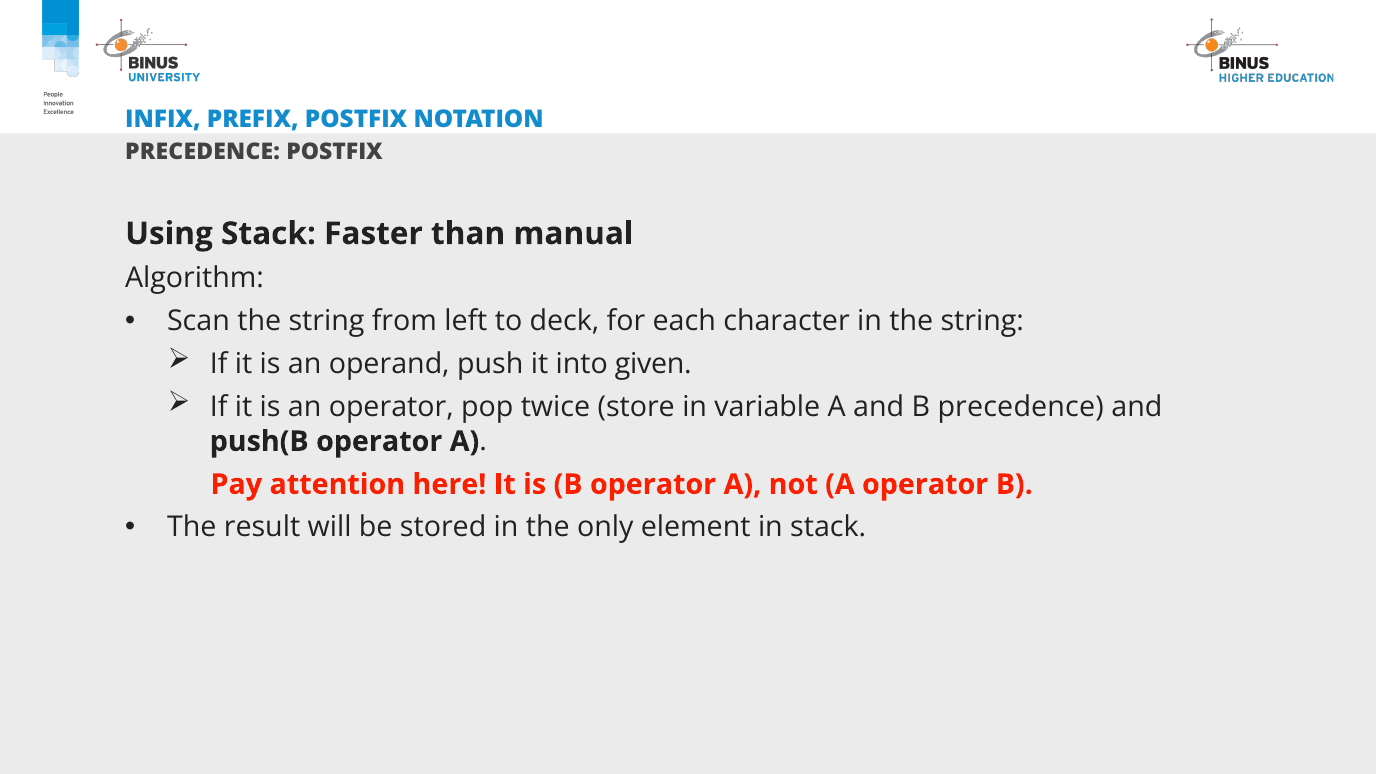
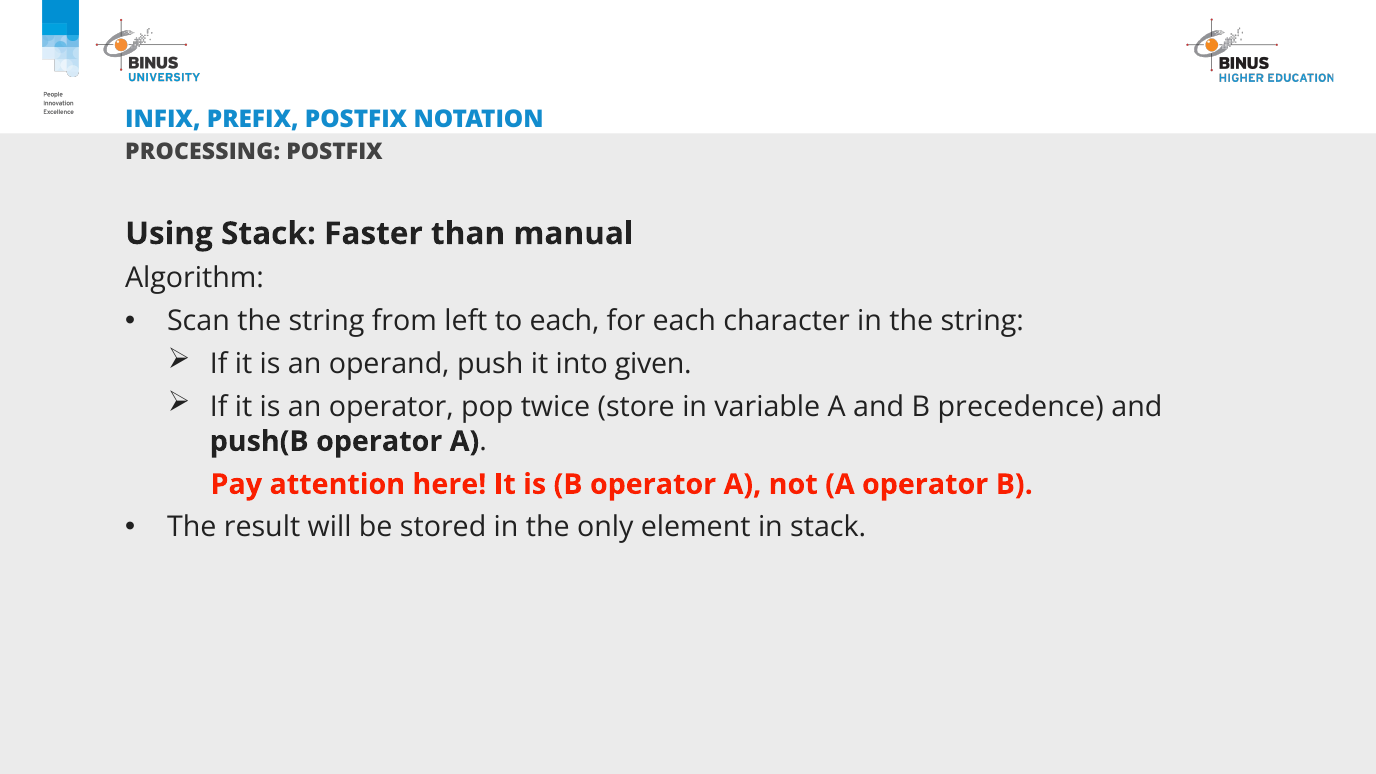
PRECEDENCE: PRECEDENCE -> PROCESSING (203, 152)
to deck: deck -> each (565, 321)
